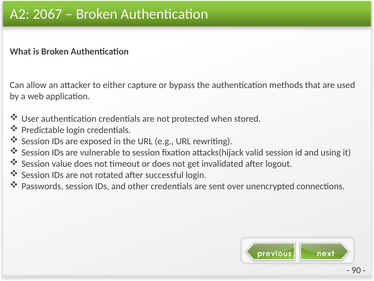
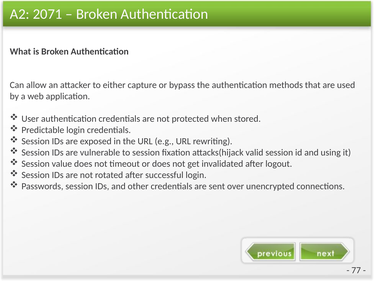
2067: 2067 -> 2071 (48, 14)
90: 90 -> 77 (356, 270)
